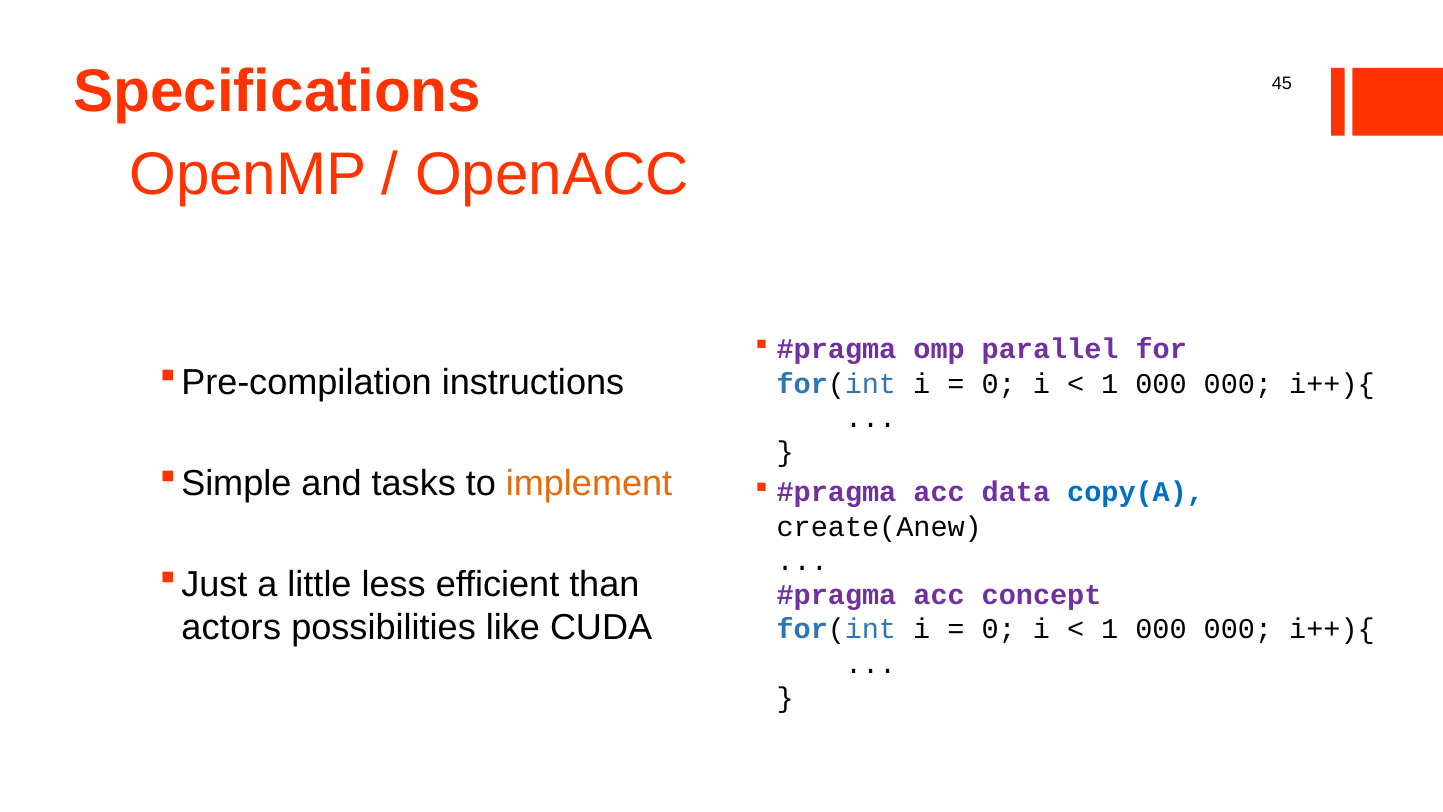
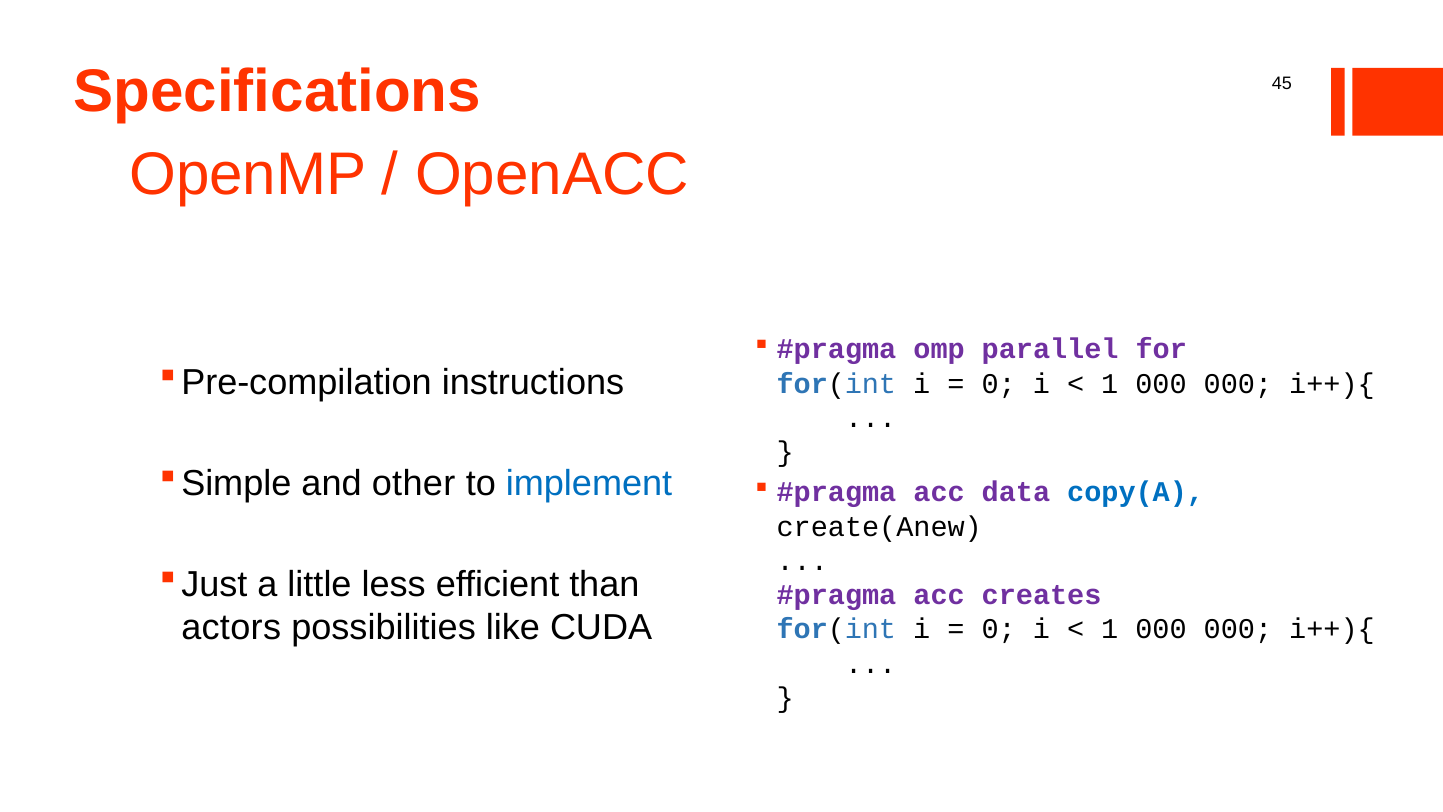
tasks: tasks -> other (414, 483)
implement colour: orange -> blue (589, 483)
concept: concept -> creates (1042, 595)
